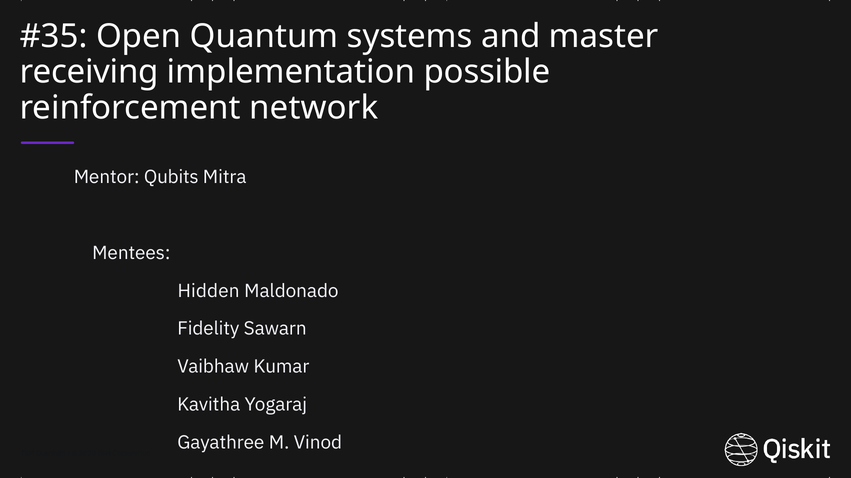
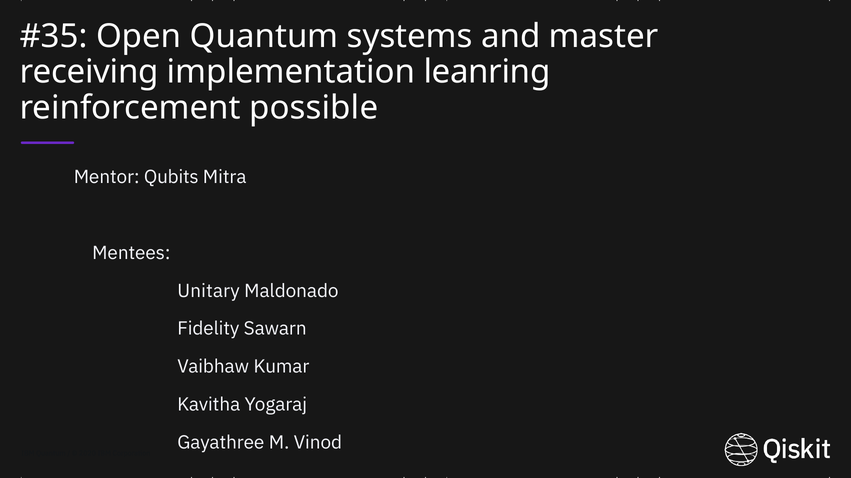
possible: possible -> leanring (487, 72)
network: network -> possible (314, 108)
Hidden: Hidden -> Unitary (209, 291)
